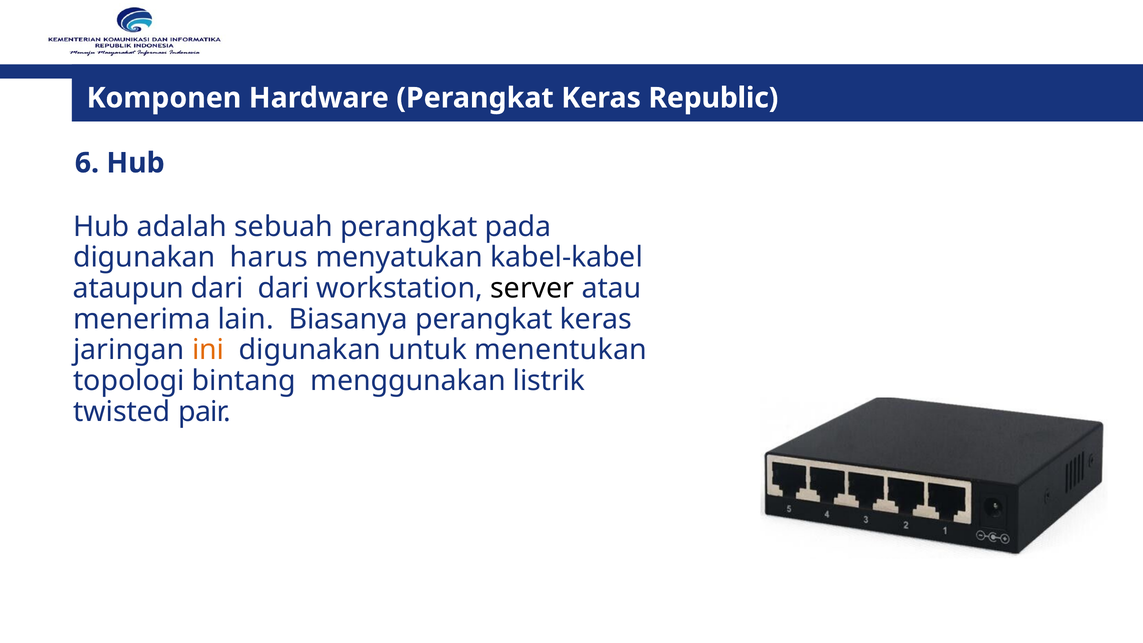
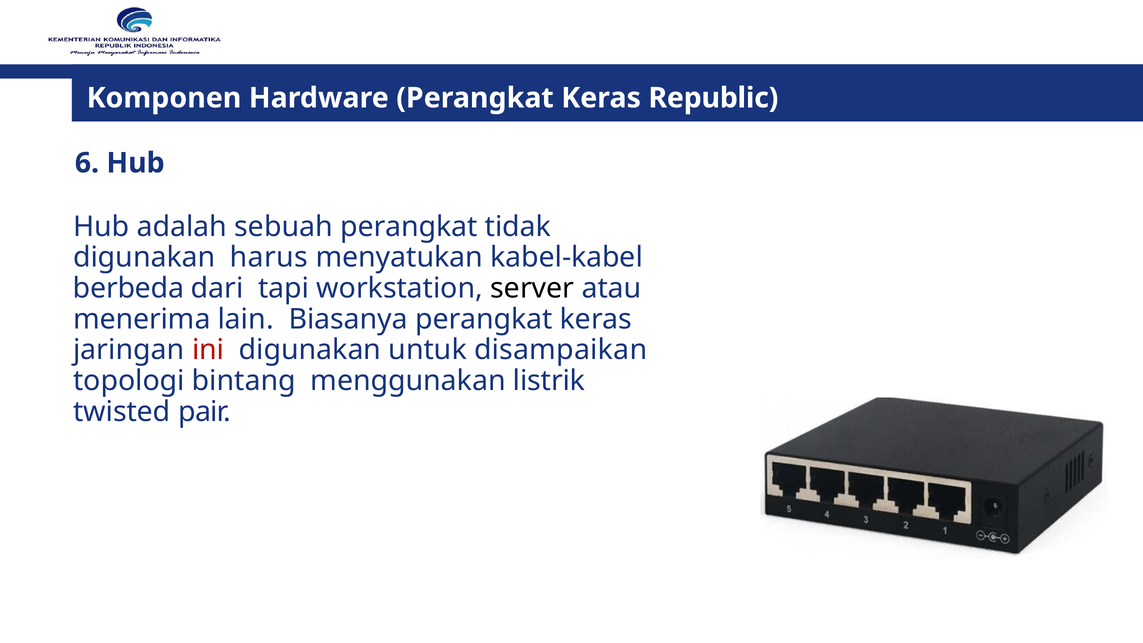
pada: pada -> tidak (518, 227)
ataupun: ataupun -> berbeda (129, 288)
dari dari: dari -> tapi (284, 288)
ini colour: orange -> red (208, 350)
menentukan: menentukan -> disampaikan (561, 350)
